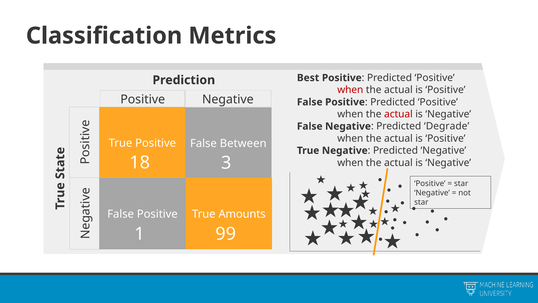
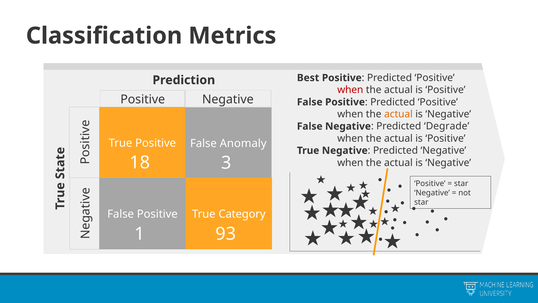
actual colour: red -> orange (398, 114)
Between: Between -> Anomaly (243, 143)
Amounts: Amounts -> Category (242, 214)
99: 99 -> 93 (226, 234)
